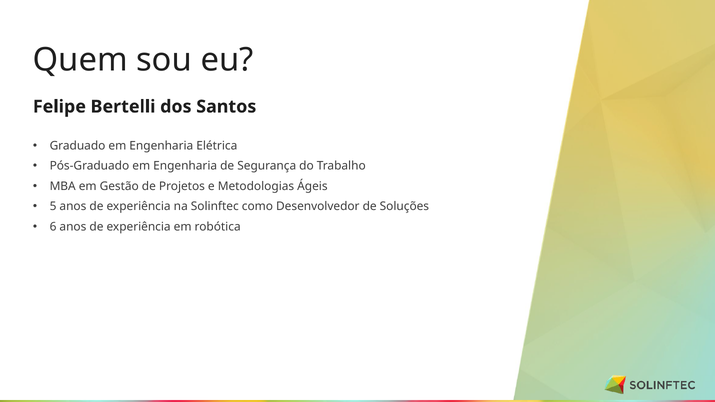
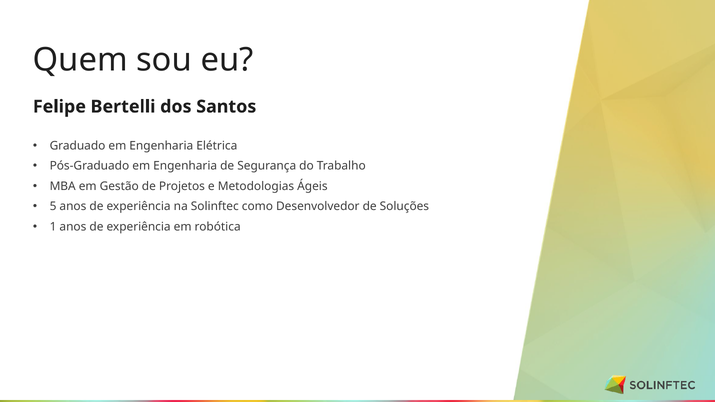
6: 6 -> 1 (53, 227)
